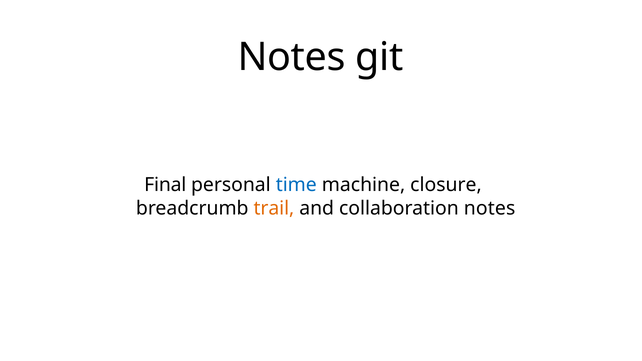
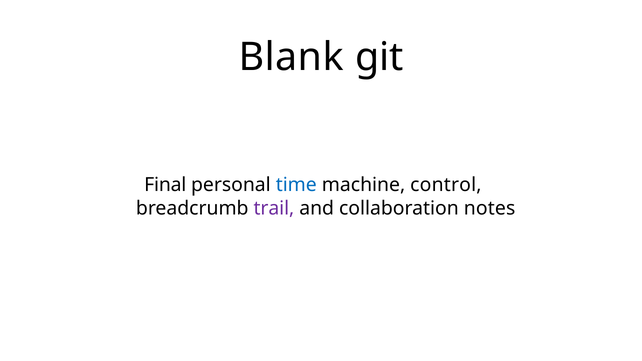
Notes: Notes -> Blank (291, 57)
closure: closure -> control (446, 185)
trail colour: orange -> purple (274, 208)
